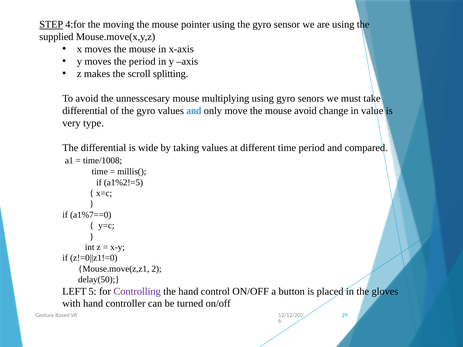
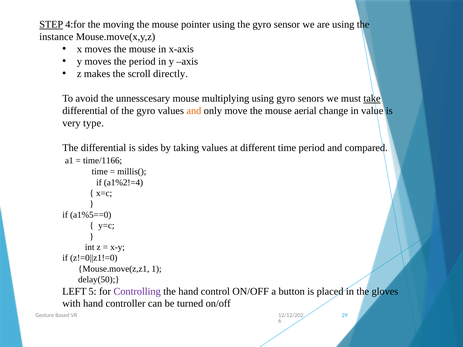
supplied: supplied -> instance (56, 37)
splitting: splitting -> directly (171, 74)
take underline: none -> present (372, 99)
and colour: blue -> orange (194, 111)
mouse avoid: avoid -> aerial (305, 111)
wide: wide -> sides (148, 148)
time/1008: time/1008 -> time/1166 (103, 161)
a1%2!=5: a1%2!=5 -> a1%2!=4 (123, 183)
a1%7==0: a1%7==0 -> a1%5==0 (91, 215)
2: 2 -> 1 (157, 269)
